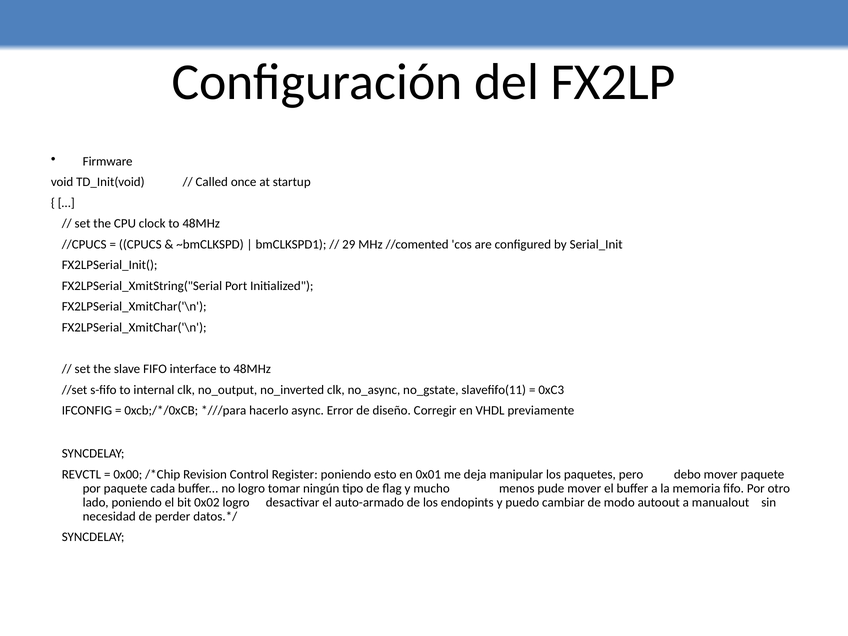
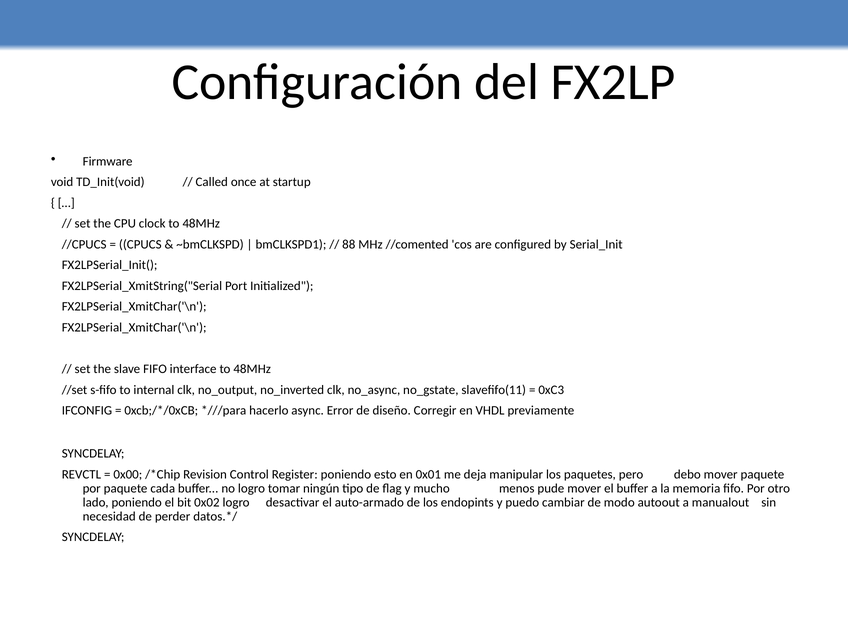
29: 29 -> 88 (349, 244)
